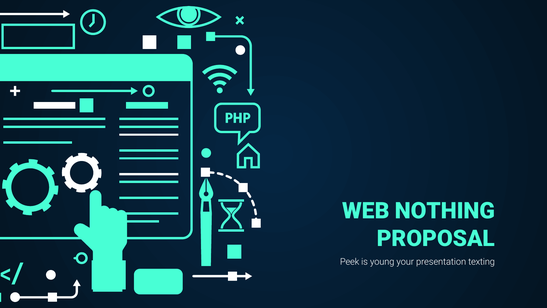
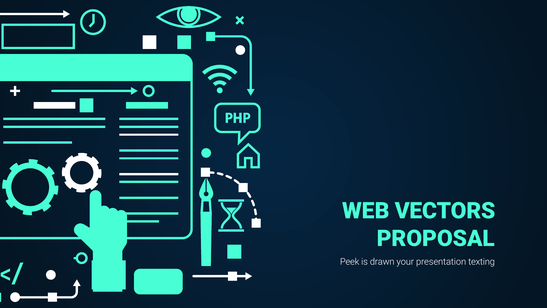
NOTHING: NOTHING -> VECTORS (445, 211)
young: young -> drawn (382, 262)
